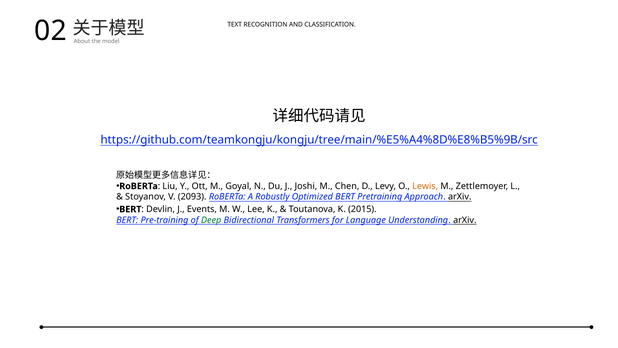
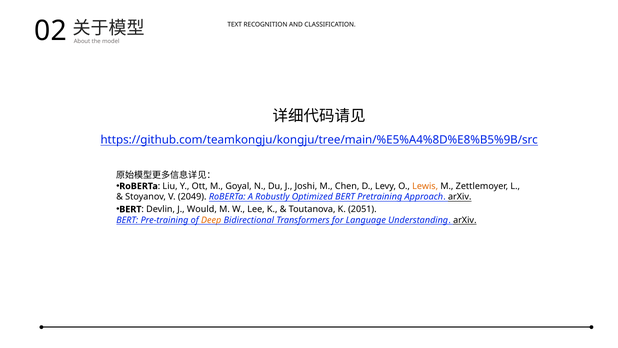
2093: 2093 -> 2049 (192, 197)
Events: Events -> Would (202, 209)
2015: 2015 -> 2051 (362, 209)
Deep colour: green -> orange (211, 220)
